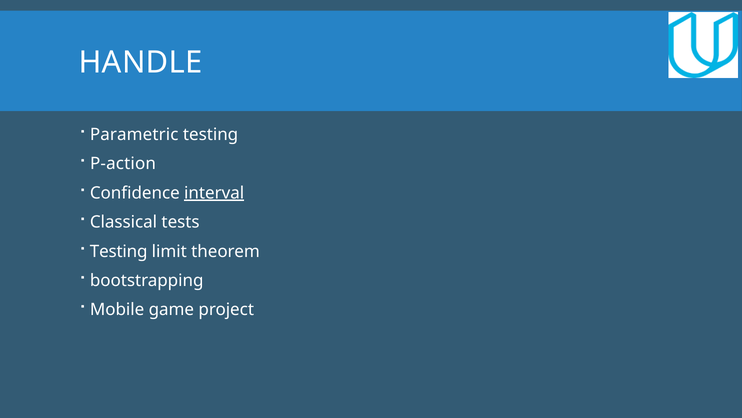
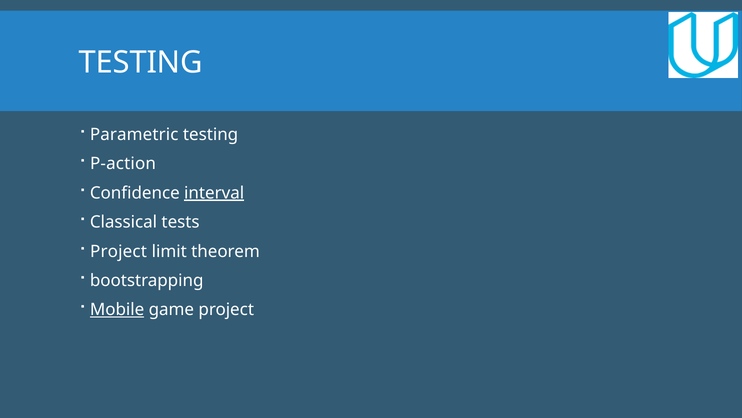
HANDLE: HANDLE -> TESTING (141, 62)
Testing: Testing -> Project (119, 251)
Mobile underline: none -> present (117, 309)
